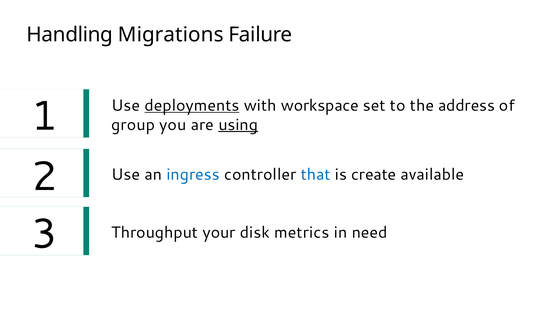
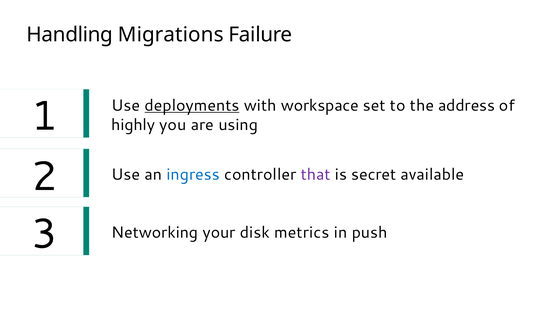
group: group -> highly (133, 125)
using underline: present -> none (238, 125)
that colour: blue -> purple (316, 175)
create: create -> secret (374, 175)
Throughput: Throughput -> Networking (155, 233)
need: need -> push (370, 233)
